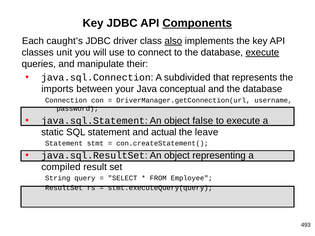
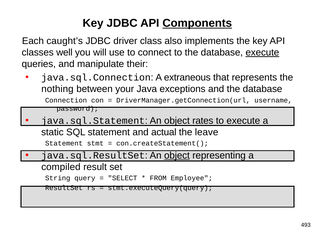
also underline: present -> none (173, 41)
unit: unit -> well (64, 53)
subdivided: subdivided -> extraneous (187, 78)
imports: imports -> nothing (57, 89)
conceptual: conceptual -> exceptions (183, 89)
false: false -> rates (203, 121)
object underline: none -> present (177, 156)
